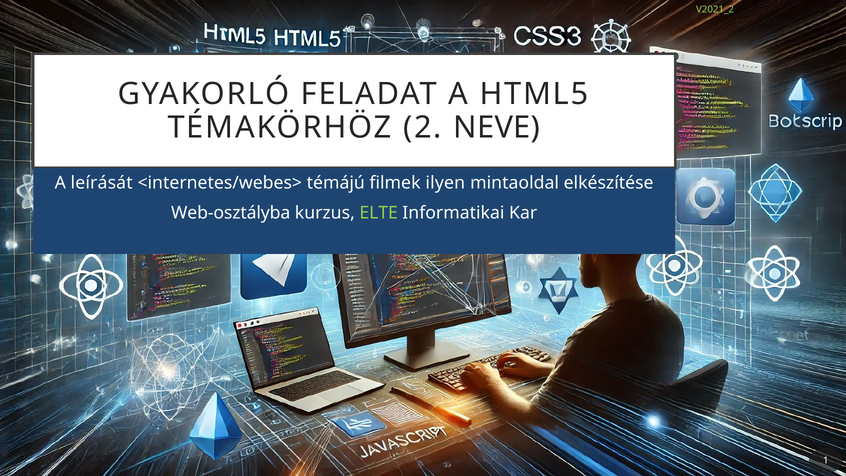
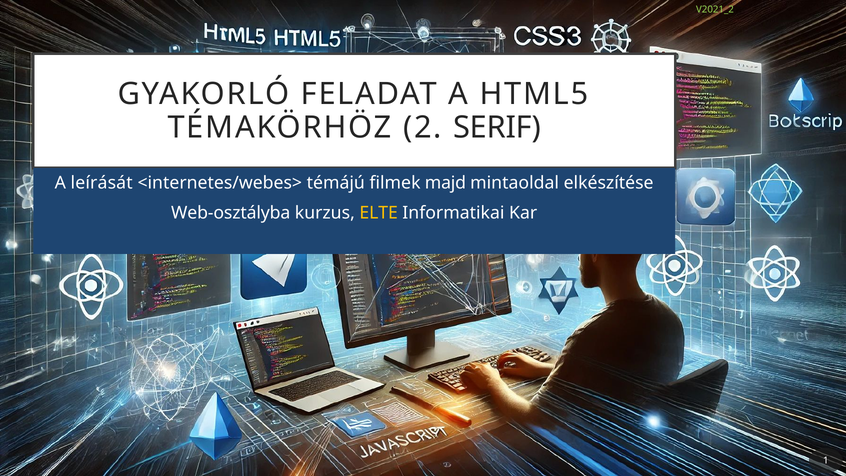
NEVE: NEVE -> SERIF (497, 127)
ilyen: ilyen -> majd (445, 183)
ELTE colour: light green -> yellow (379, 213)
